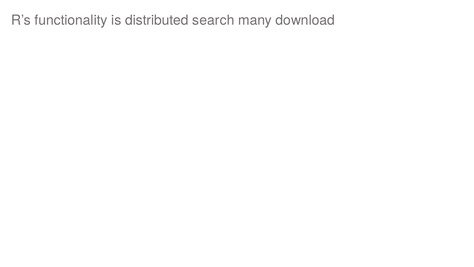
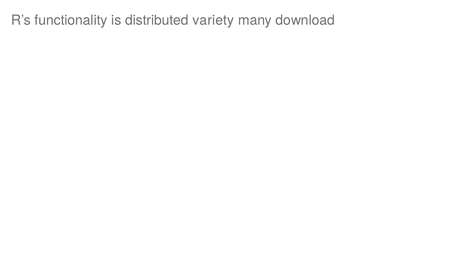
search: search -> variety (213, 20)
